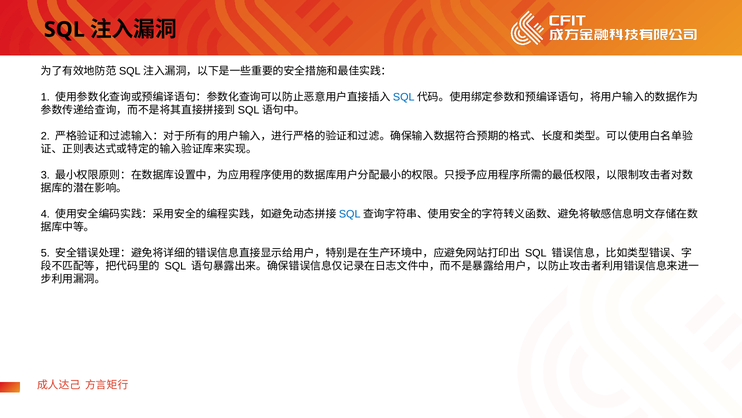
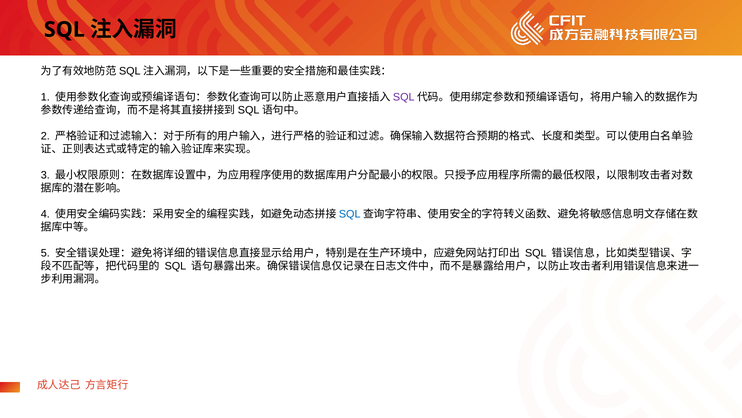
SQL colour: blue -> purple (404, 97)
